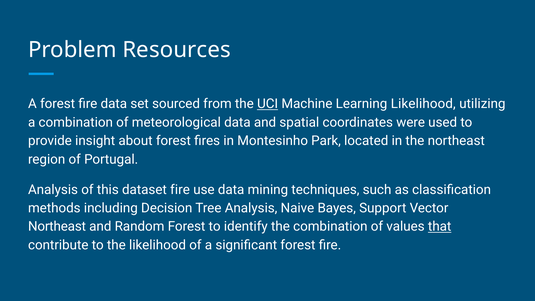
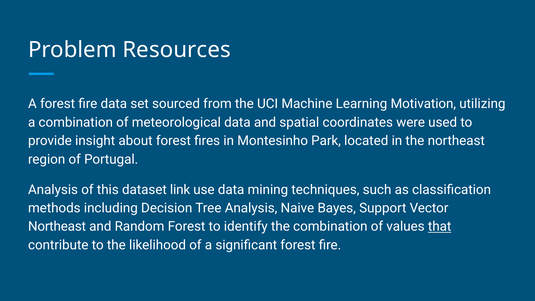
UCI underline: present -> none (268, 104)
Learning Likelihood: Likelihood -> Motivation (423, 104)
dataset fire: fire -> link (180, 190)
